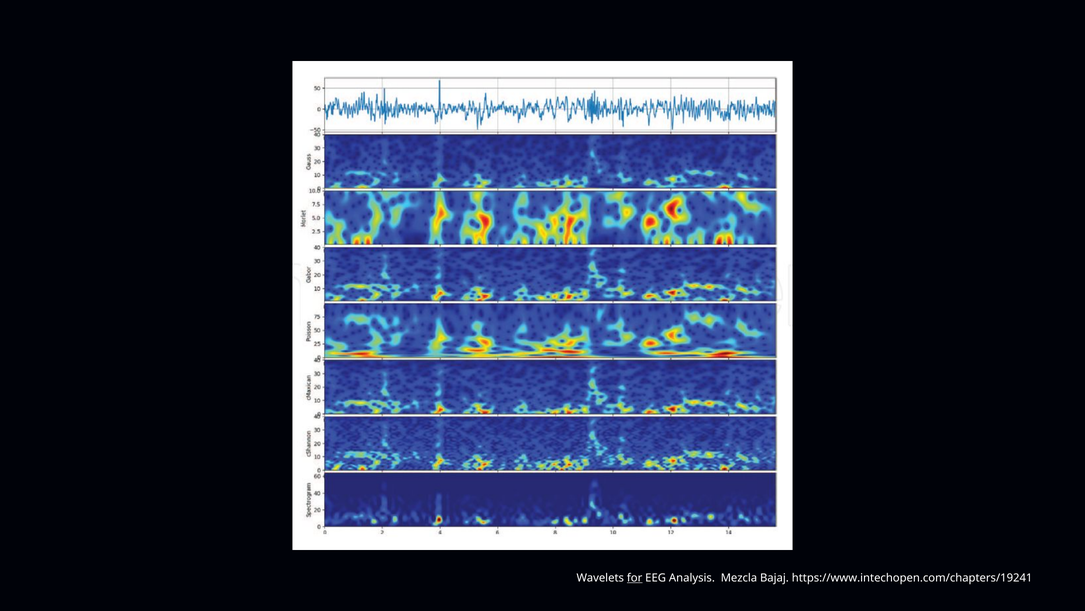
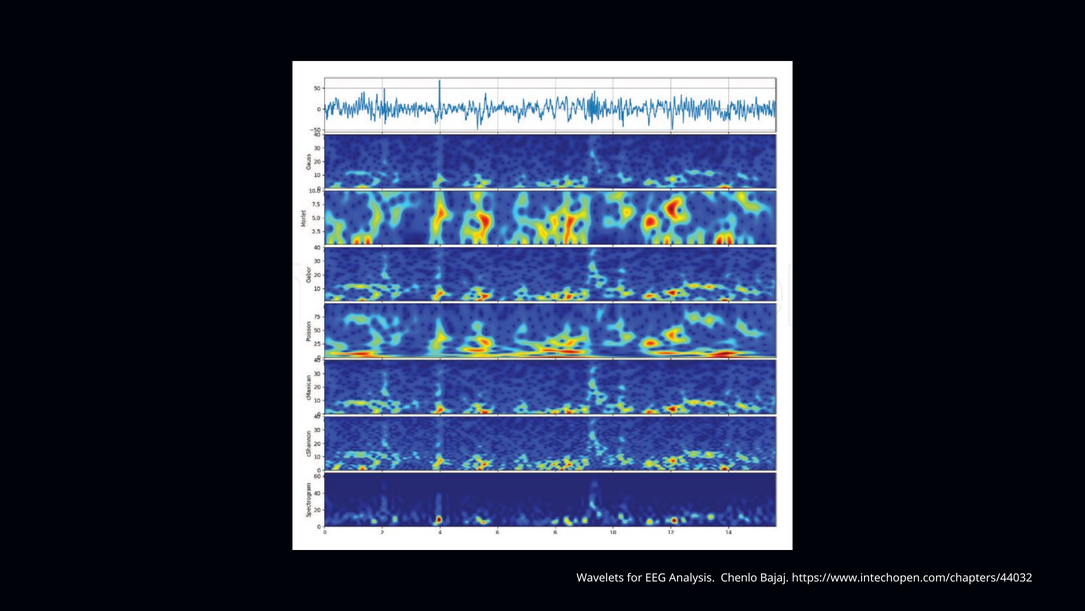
for underline: present -> none (635, 577)
Mezcla: Mezcla -> Chenlo (739, 577)
https://www.intechopen.com/chapters/19241: https://www.intechopen.com/chapters/19241 -> https://www.intechopen.com/chapters/44032 (912, 577)
